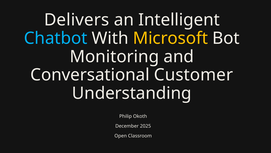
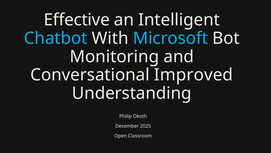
Delivers: Delivers -> Effective (77, 20)
Microsoft colour: yellow -> light blue (170, 38)
Customer: Customer -> Improved (193, 75)
